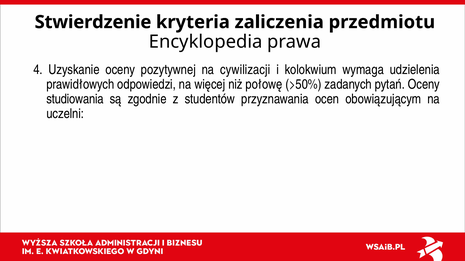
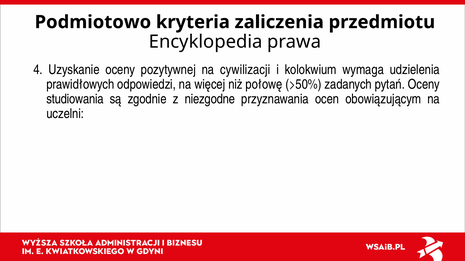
Stwierdzenie: Stwierdzenie -> Podmiotowo (93, 22)
studentów: studentów -> niezgodne (210, 99)
